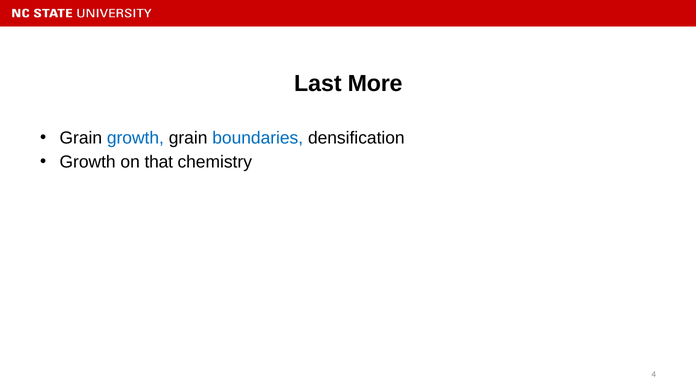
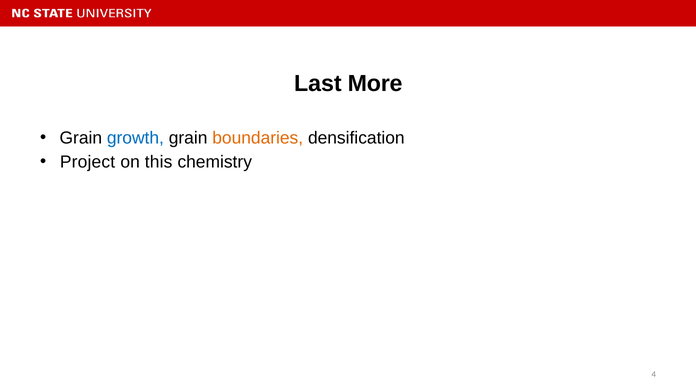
boundaries colour: blue -> orange (258, 138)
Growth: Growth -> Project (88, 162)
that: that -> this (159, 162)
